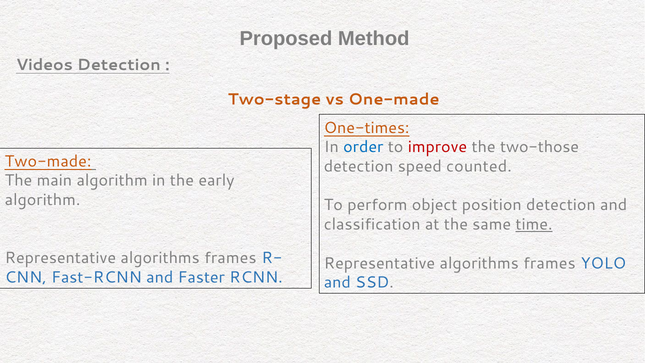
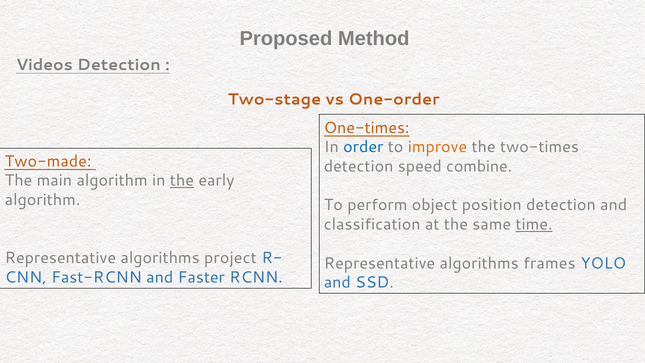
One-made: One-made -> One-order (394, 99)
improve colour: red -> orange (437, 147)
two-those: two-those -> two-times (539, 147)
counted: counted -> combine (479, 166)
the underline: none -> present (182, 181)
frames: frames -> project (230, 258)
